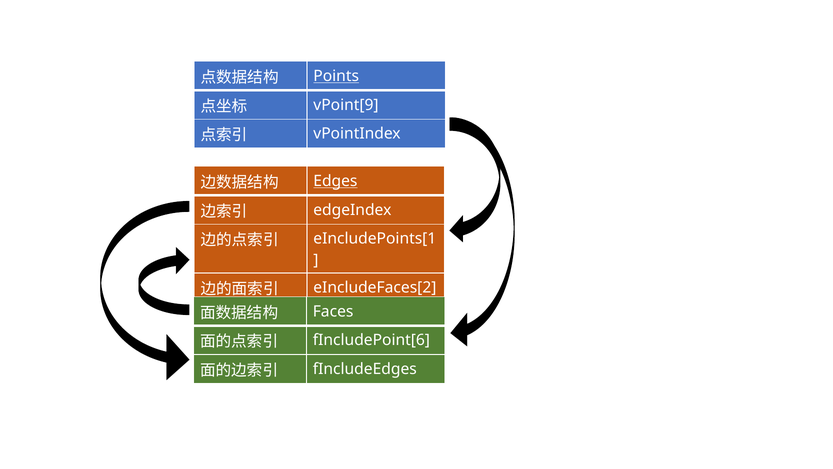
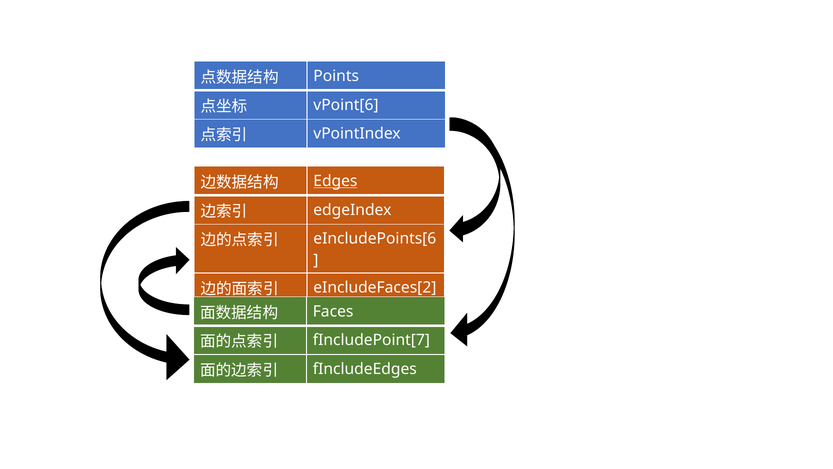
Points underline: present -> none (336, 76)
vPoint[9: vPoint[9 -> vPoint[6 (346, 105)
eIncludePoints[1: eIncludePoints[1 -> eIncludePoints[6 (375, 239)
fIncludePoint[6: fIncludePoint[6 -> fIncludePoint[7 (371, 340)
